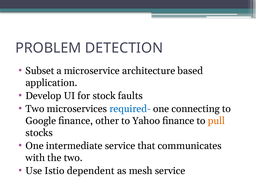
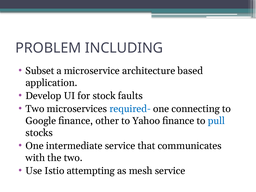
DETECTION: DETECTION -> INCLUDING (124, 48)
pull colour: orange -> blue (216, 121)
dependent: dependent -> attempting (91, 171)
